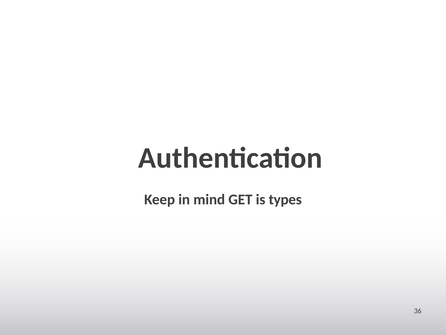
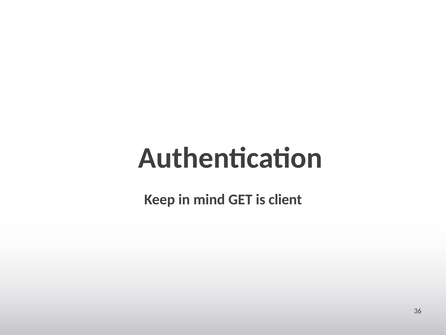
types: types -> client (285, 199)
